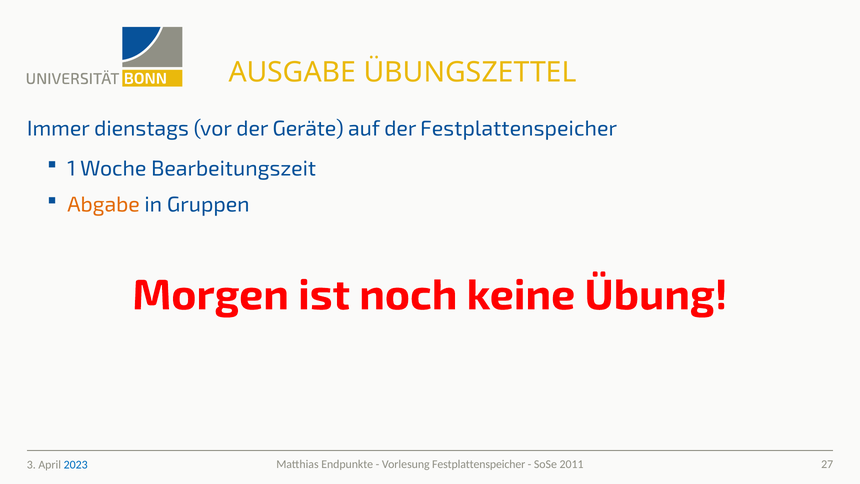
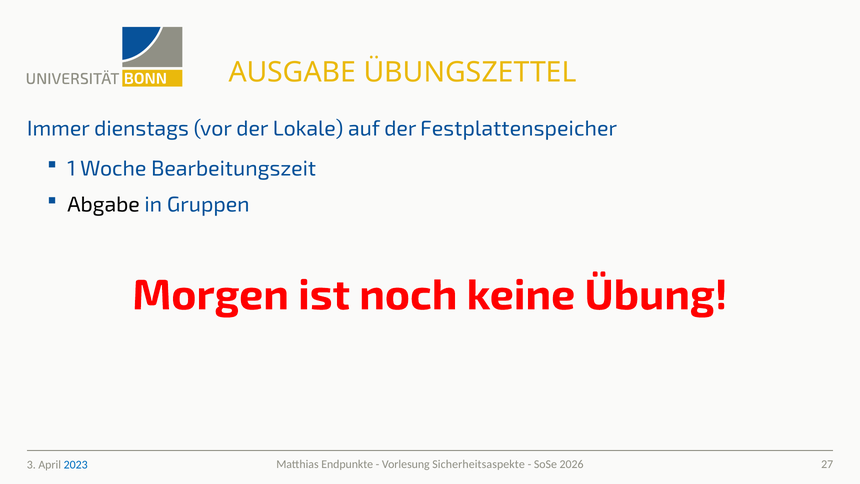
Geräte: Geräte -> Lokale (308, 129)
Abgabe colour: orange -> black (104, 205)
Vorlesung Festplattenspeicher: Festplattenspeicher -> Sicherheitsaspekte (479, 464)
2011: 2011 -> 2026 (572, 464)
